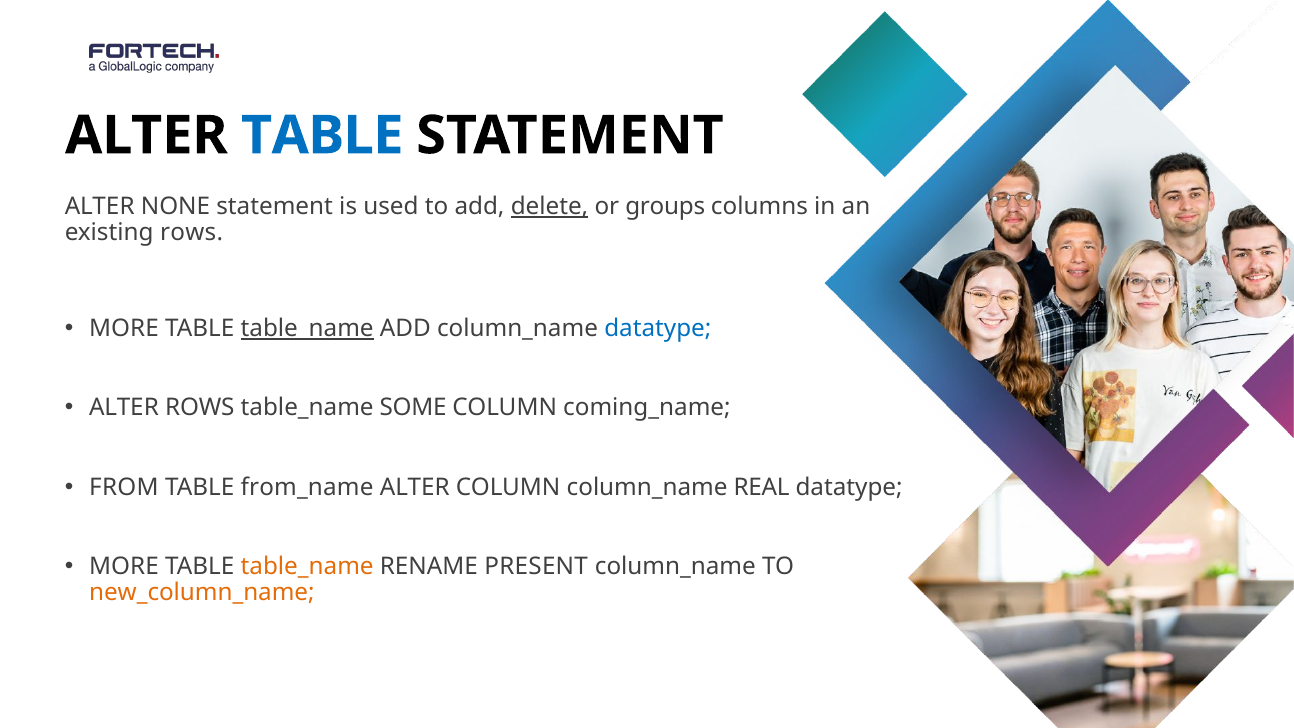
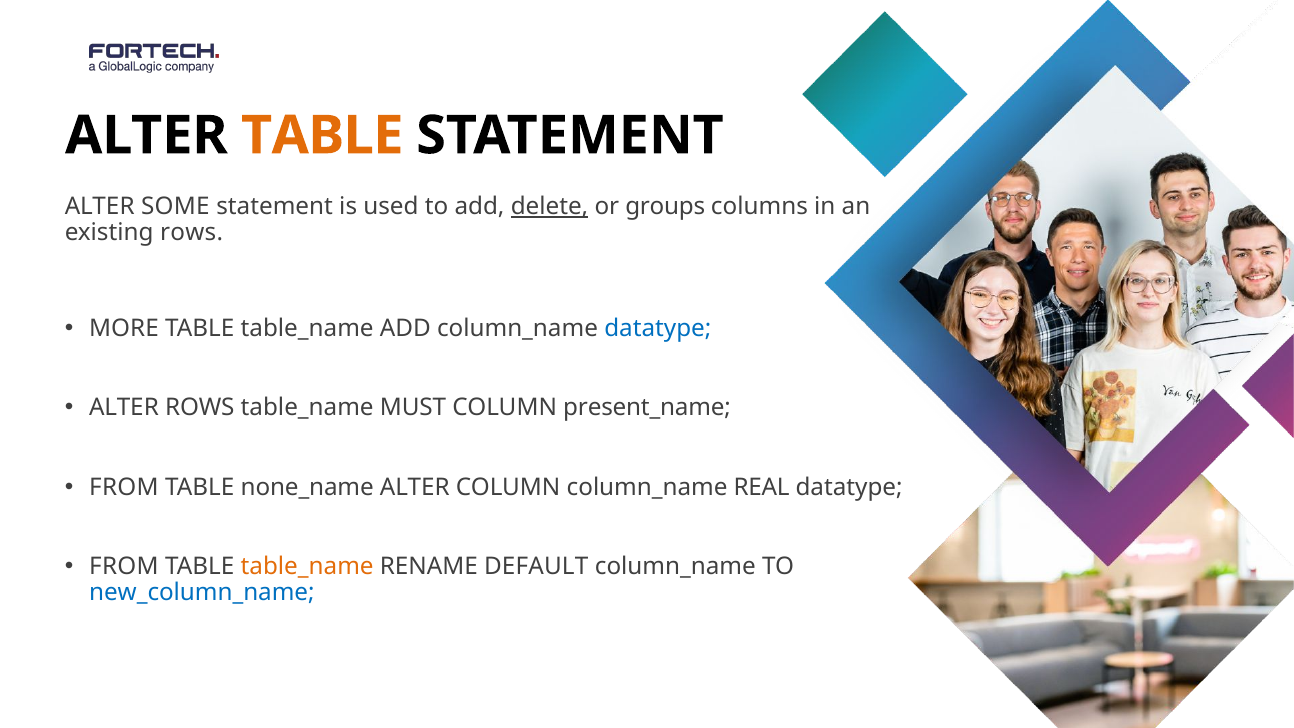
TABLE colour: blue -> orange (322, 136)
NONE: NONE -> SOME (175, 206)
table_name underline: present -> none (307, 328)
SOME: SOME -> MUST (413, 408)
coming_name: coming_name -> present_name (647, 408)
from_name: from_name -> none_name (307, 487)
MORE: MORE -> FROM (124, 566)
PRESENT: PRESENT -> DEFAULT (536, 566)
new_column_name colour: orange -> blue (202, 593)
